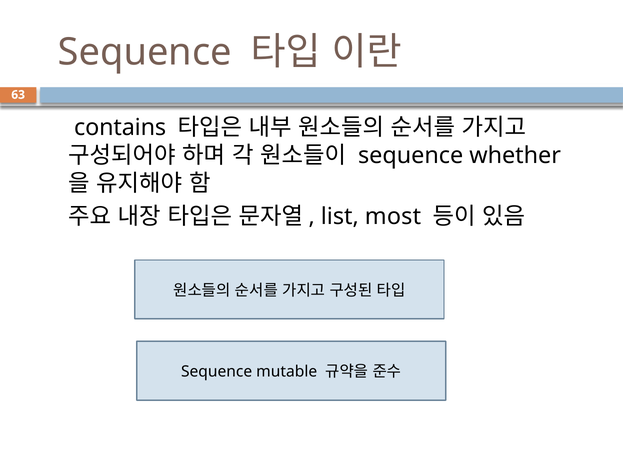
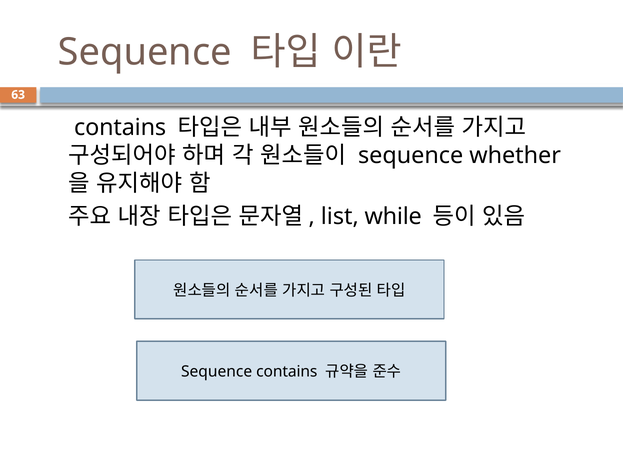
most: most -> while (393, 217)
Sequence mutable: mutable -> contains (287, 372)
